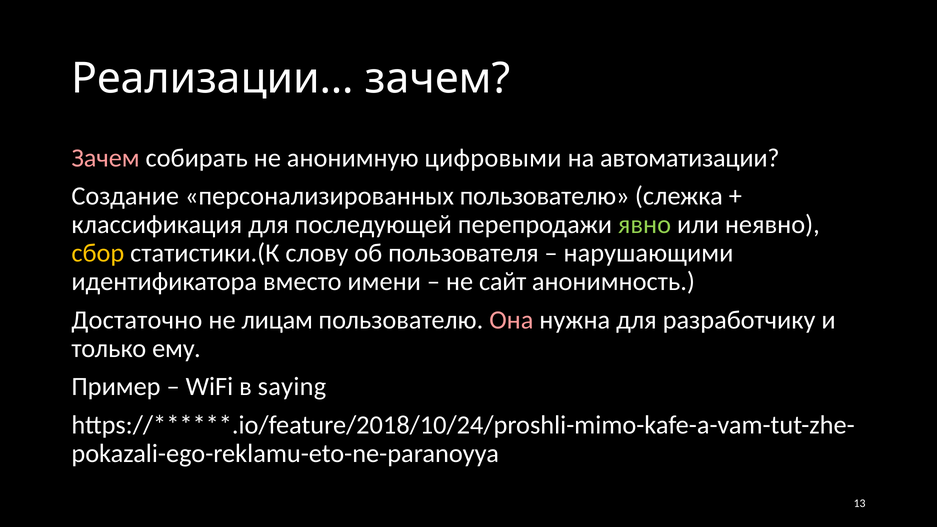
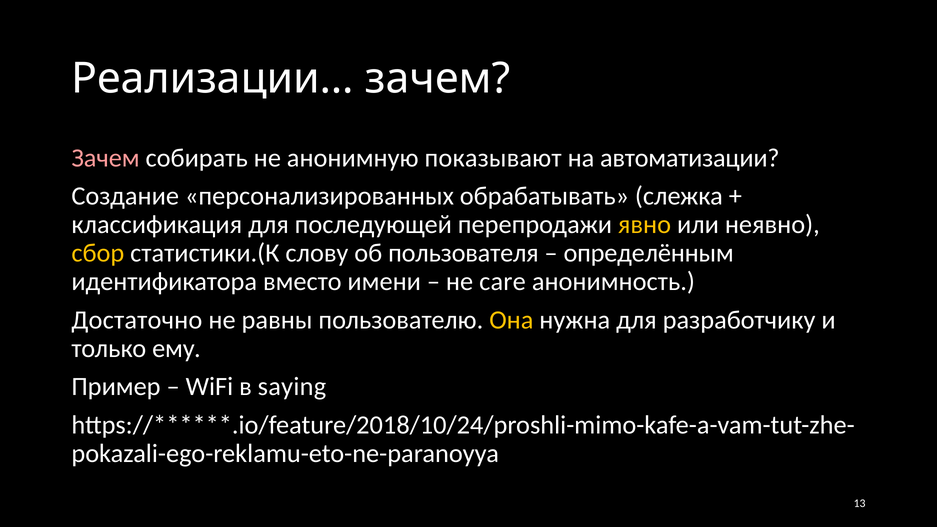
цифровыми: цифровыми -> показывают (493, 158)
персонализированных пользователю: пользователю -> обрабатывать (544, 196)
явно colour: light green -> yellow (645, 225)
нарушающими: нарушающими -> определённым (649, 253)
сайт: сайт -> care (502, 282)
лицам: лицам -> равны (277, 320)
Она colour: pink -> yellow (511, 320)
